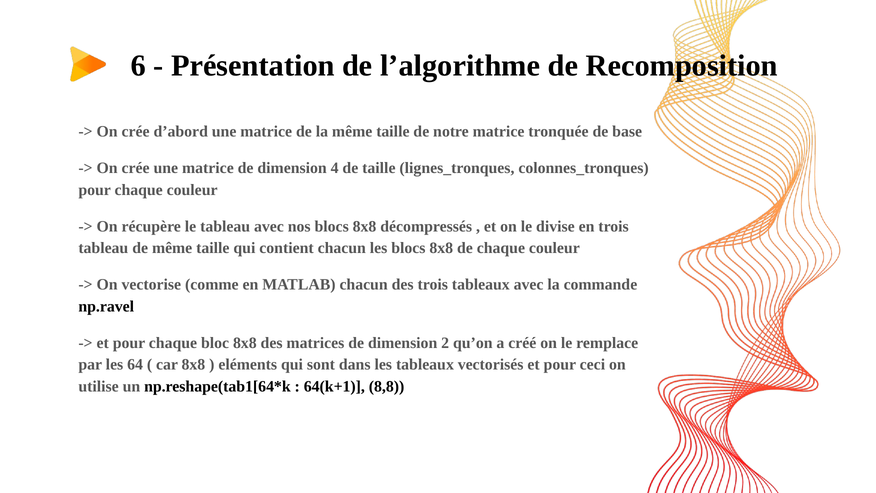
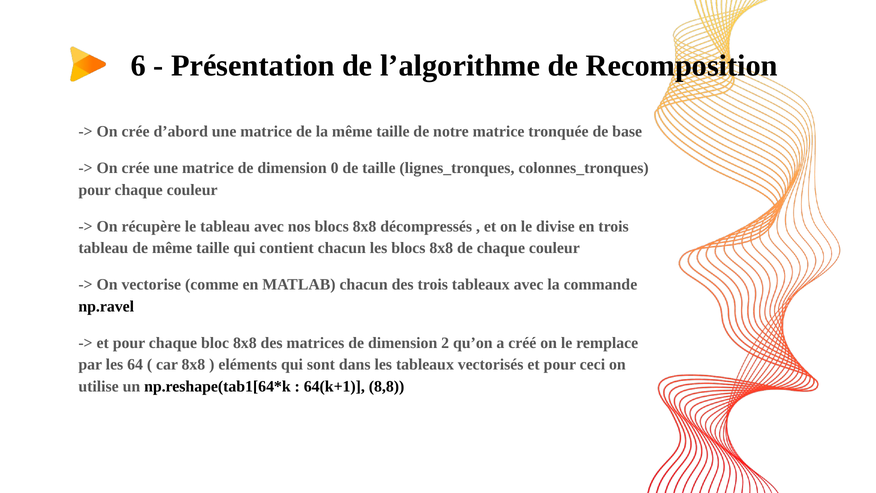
4: 4 -> 0 (335, 168)
